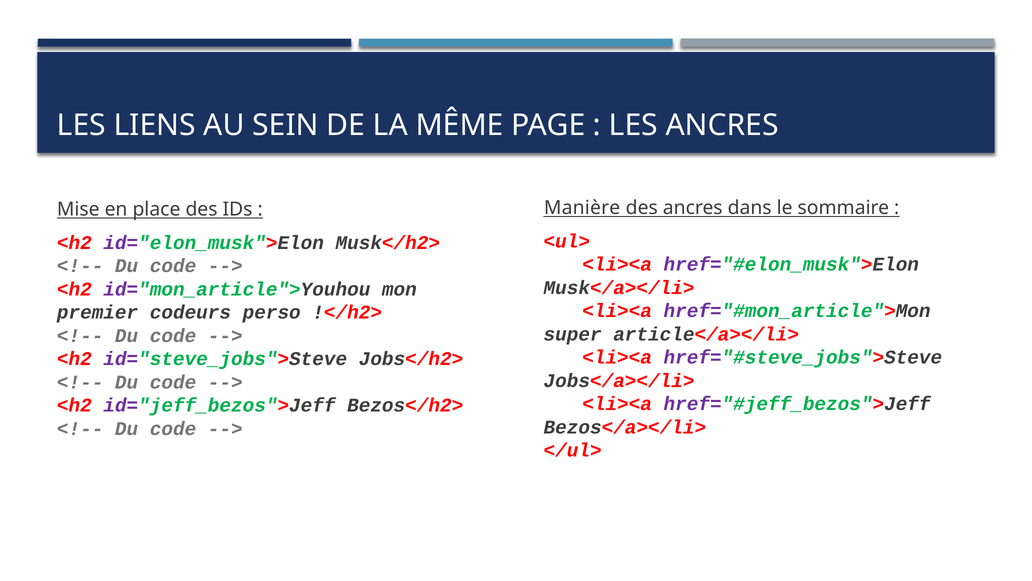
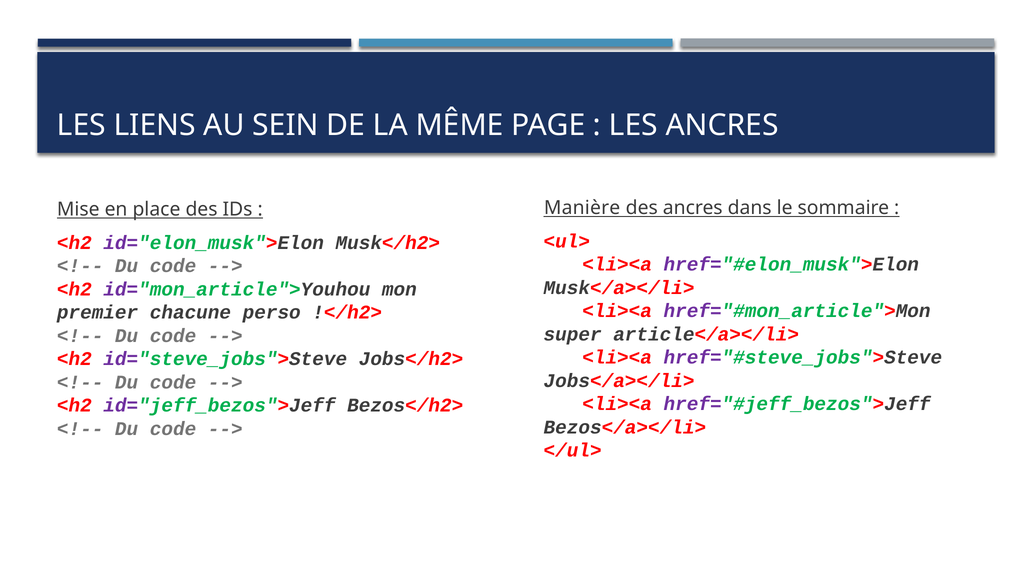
codeurs: codeurs -> chacune (190, 312)
